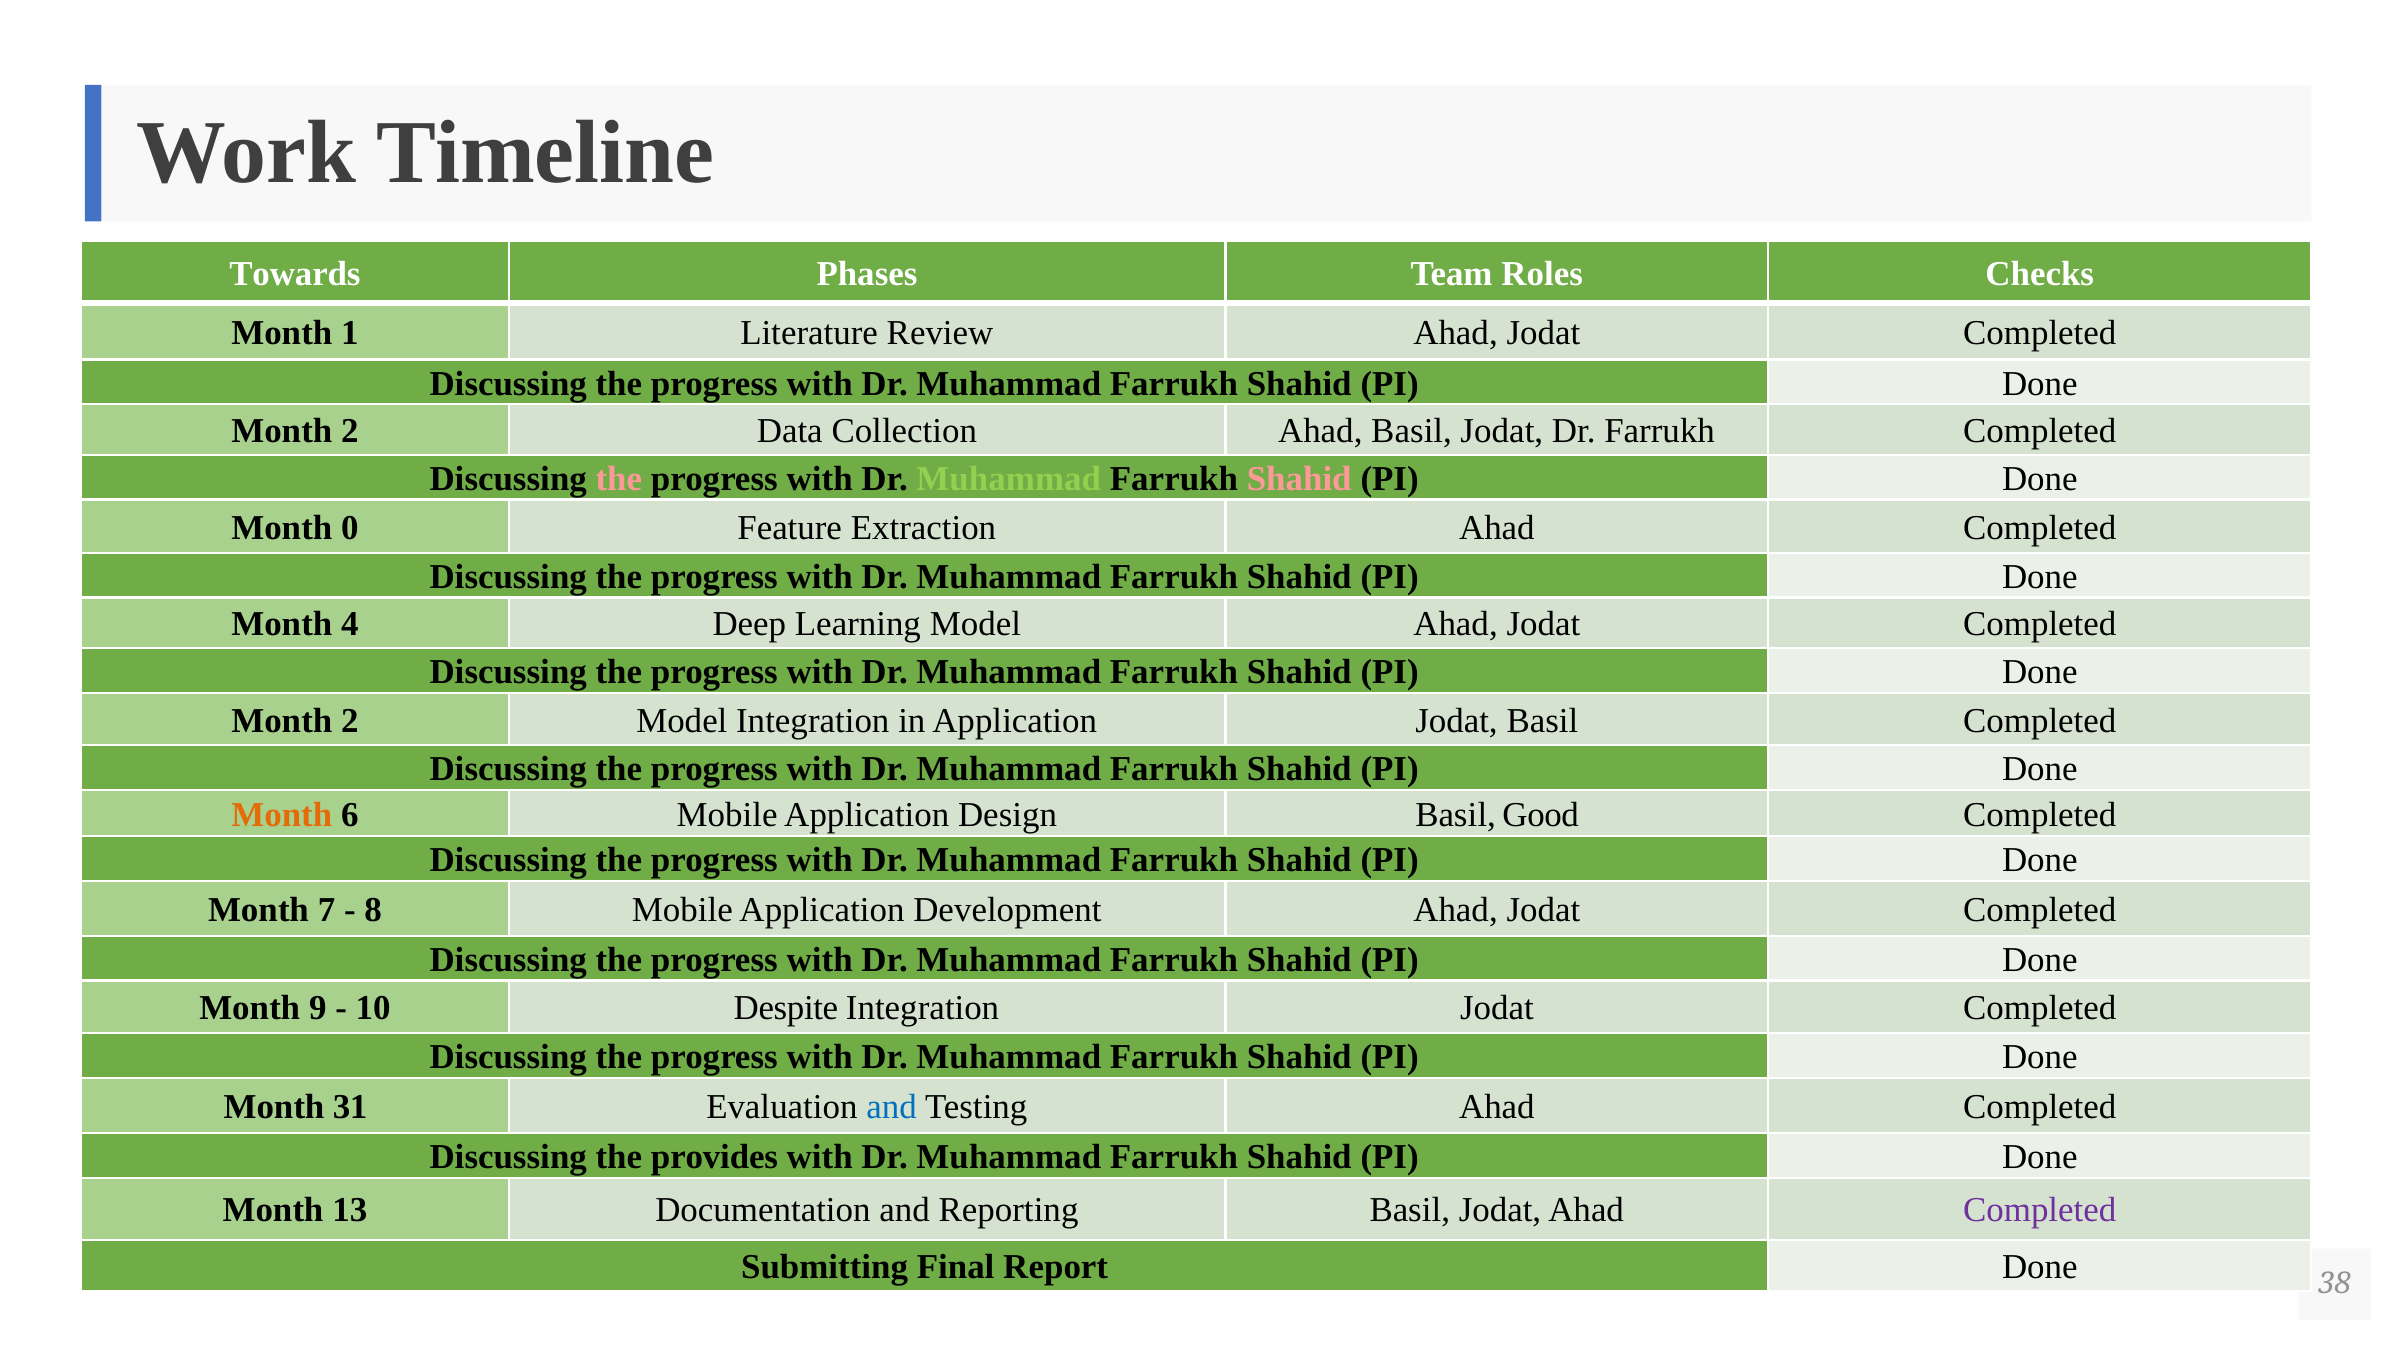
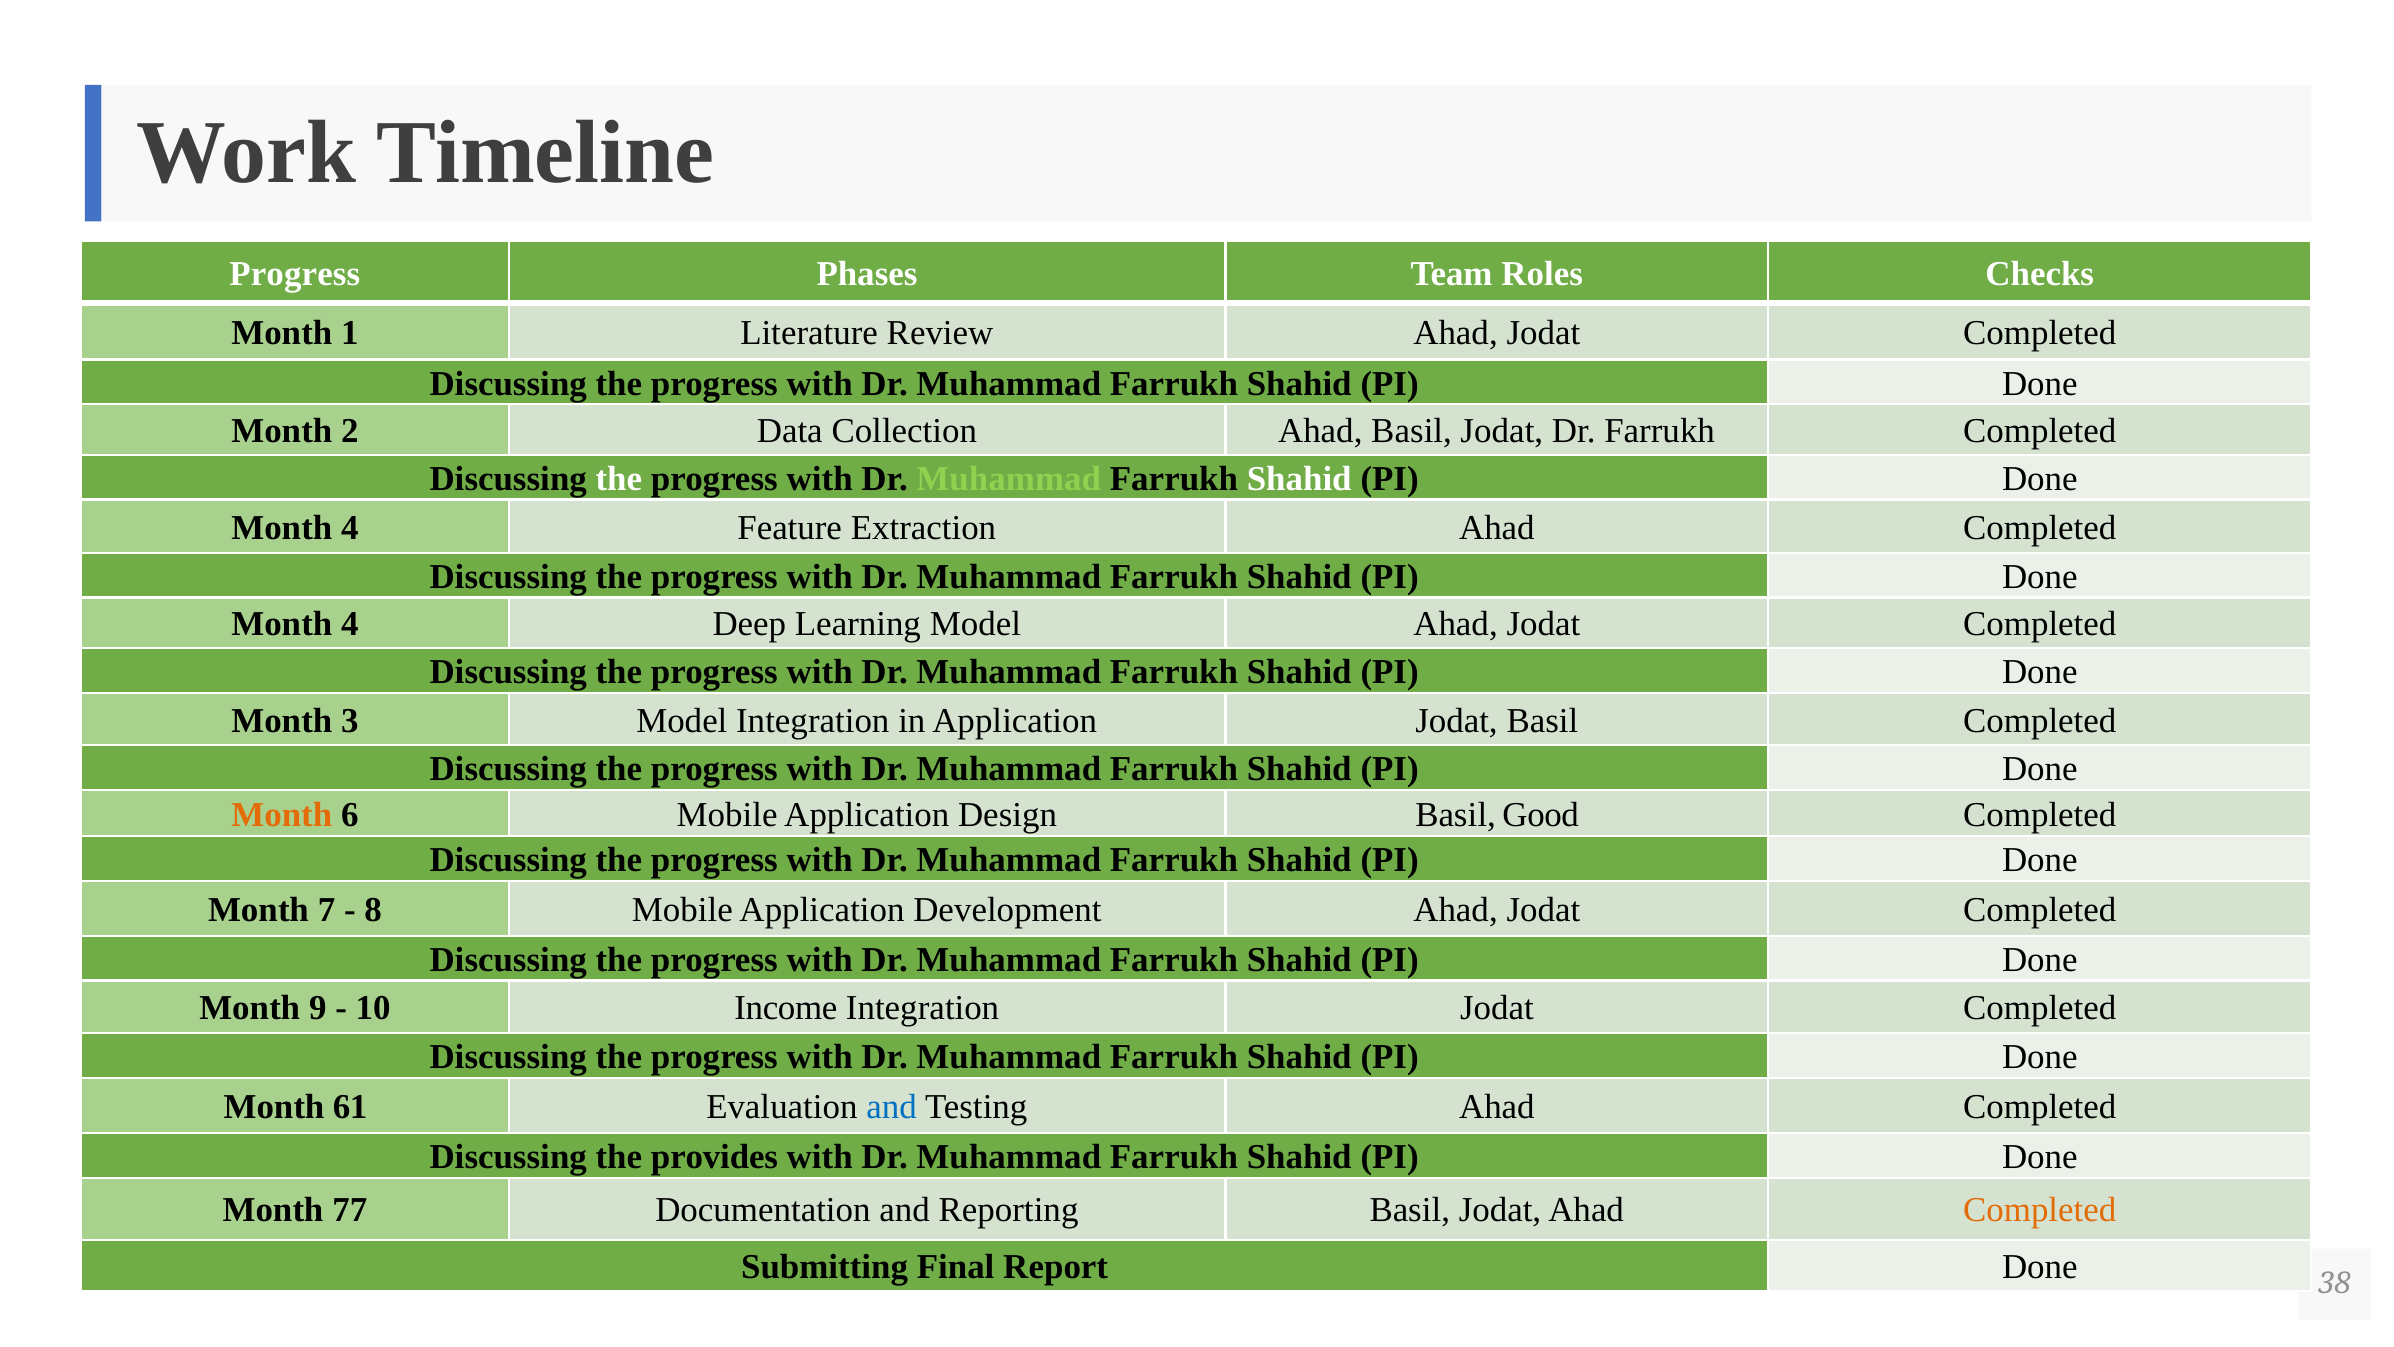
Towards: Towards -> Progress (295, 274)
the colour: pink -> white (619, 479)
Shahid colour: pink -> white (1299, 479)
0: 0 -> 4 (350, 528)
2: 2 -> 3 (350, 720)
Despite: Despite -> Income (786, 1008)
31: 31 -> 61 (350, 1107)
13: 13 -> 77 (350, 1210)
Completed colour: purple -> orange (2040, 1210)
